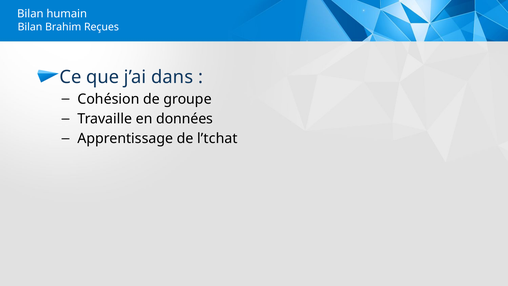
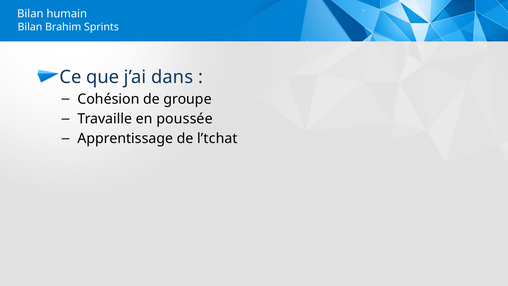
Reçues: Reçues -> Sprints (101, 27)
données: données -> poussée (185, 119)
